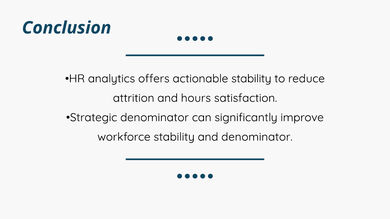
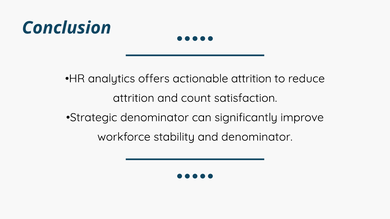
actionable stability: stability -> attrition (251, 79)
hours: hours -> count (196, 98)
